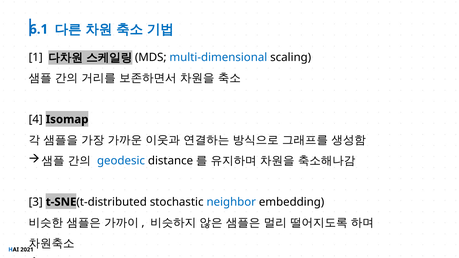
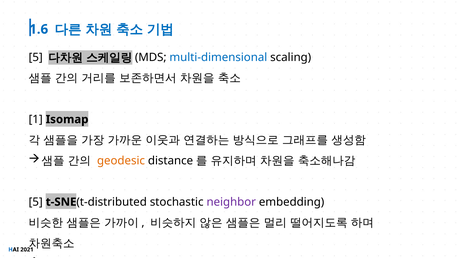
6.1: 6.1 -> 1.6 (39, 29)
1: 1 -> 5 (36, 58)
4: 4 -> 1 (36, 119)
geodesic colour: blue -> orange (121, 161)
3: 3 -> 5 (36, 202)
neighbor colour: blue -> purple (231, 202)
